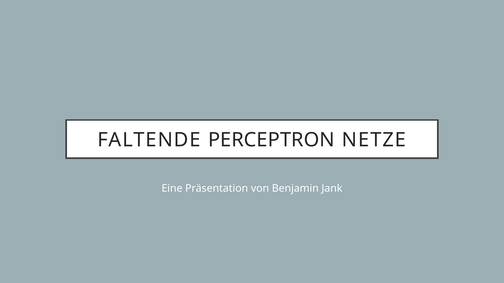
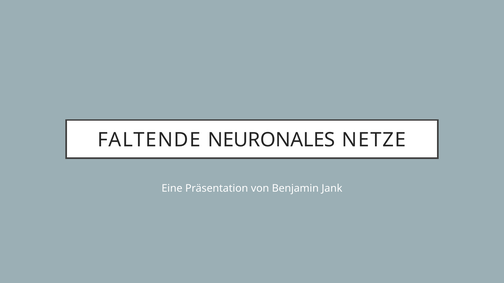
PERCEPTRON: PERCEPTRON -> NEURONALES (271, 140)
